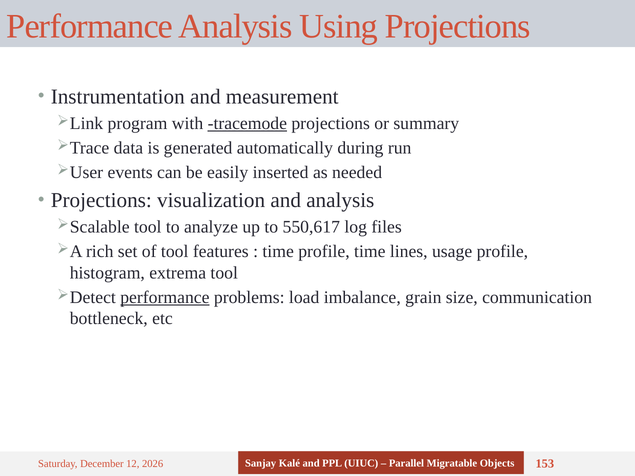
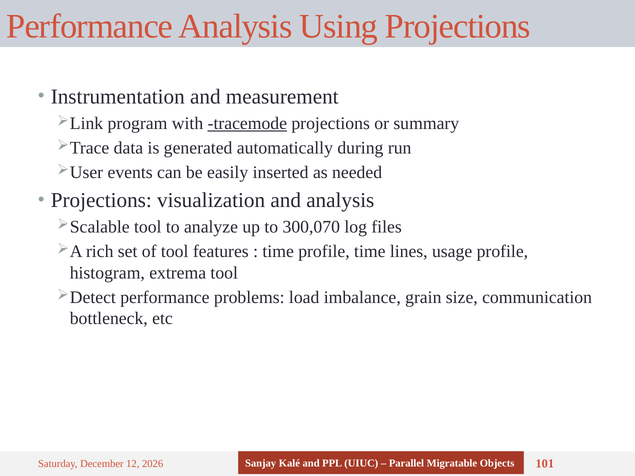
550,617: 550,617 -> 300,070 (311, 227)
performance underline: present -> none (165, 298)
153: 153 -> 101 (545, 464)
